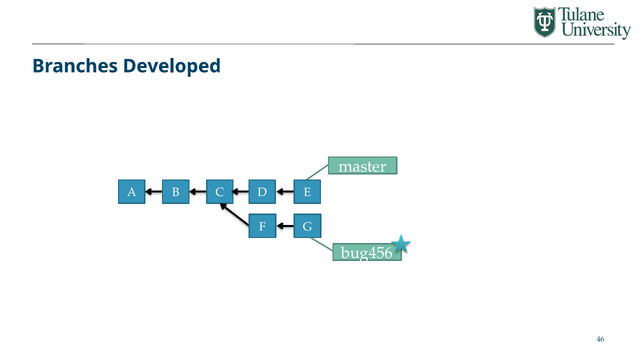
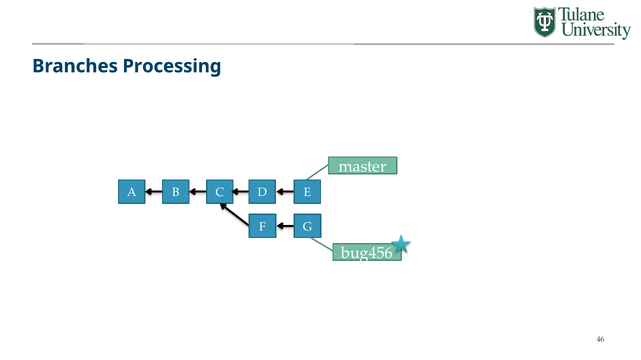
Developed: Developed -> Processing (172, 66)
